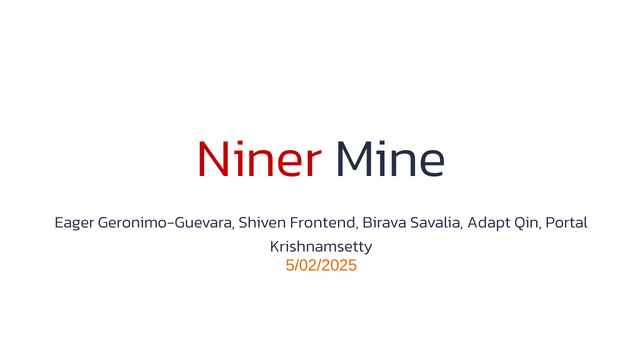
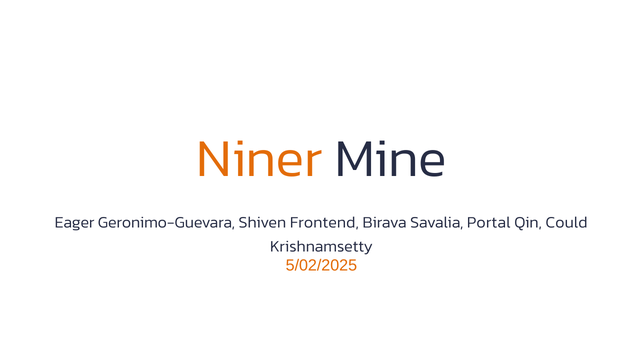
Niner colour: red -> orange (260, 159)
Adapt: Adapt -> Portal (489, 222)
Portal: Portal -> Could (567, 222)
